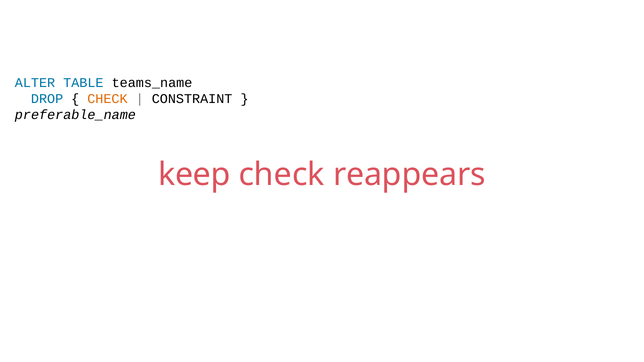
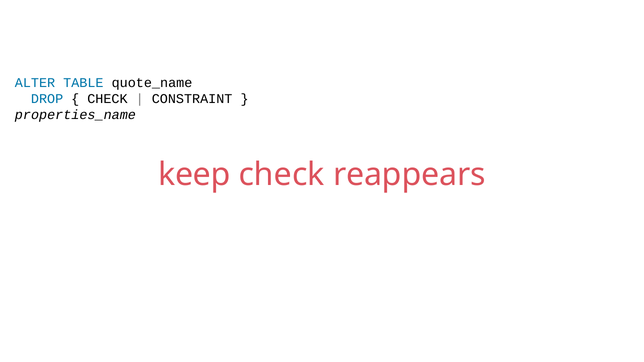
teams_name: teams_name -> quote_name (152, 83)
CHECK colour: orange -> black (107, 99)
preferable_name: preferable_name -> properties_name (75, 115)
